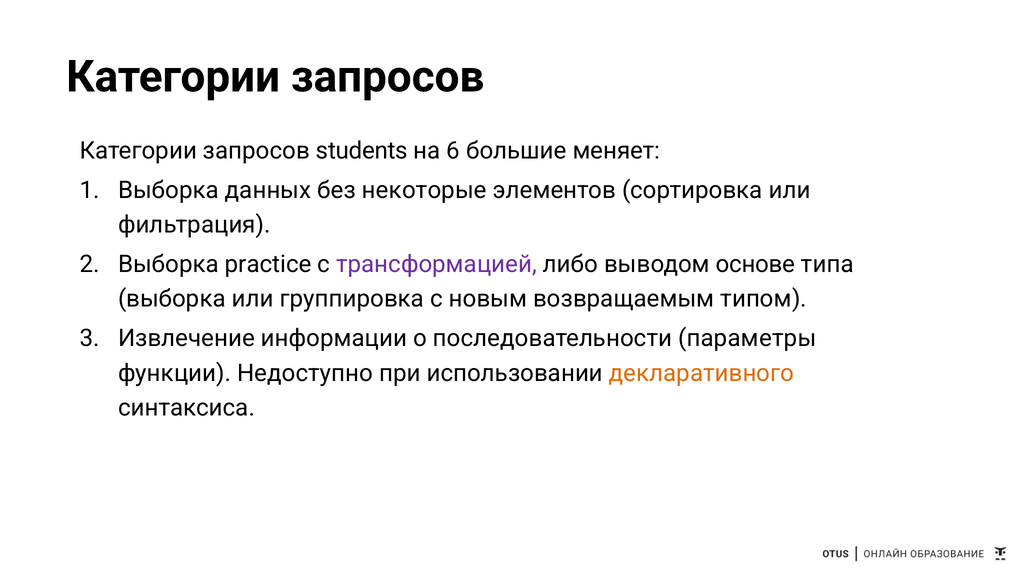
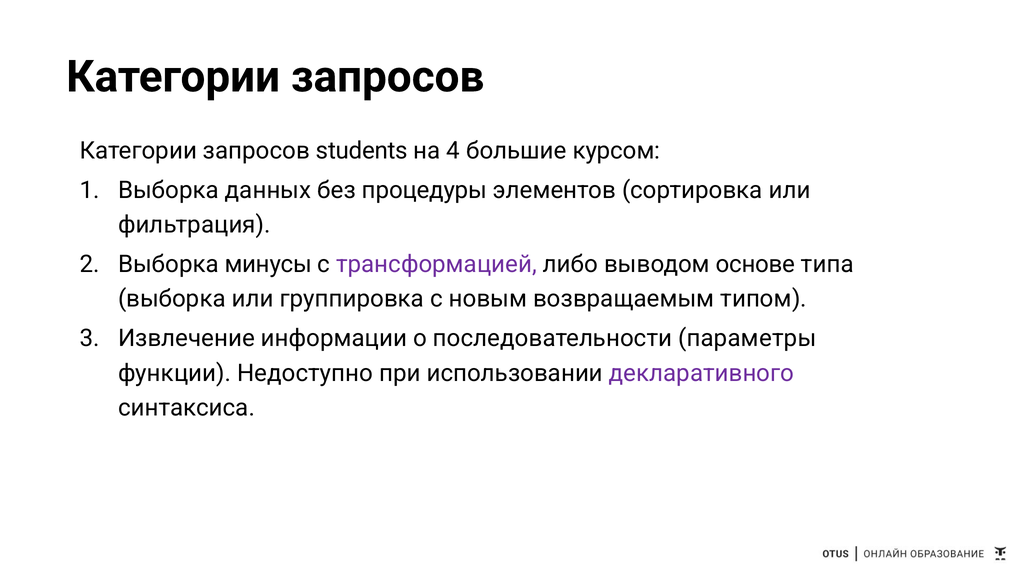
6: 6 -> 4 (453, 151)
меняет: меняет -> курсом (616, 151)
некоторые: некоторые -> процедуры (424, 190)
practice: practice -> минусы (268, 264)
декларативного colour: orange -> purple (702, 373)
